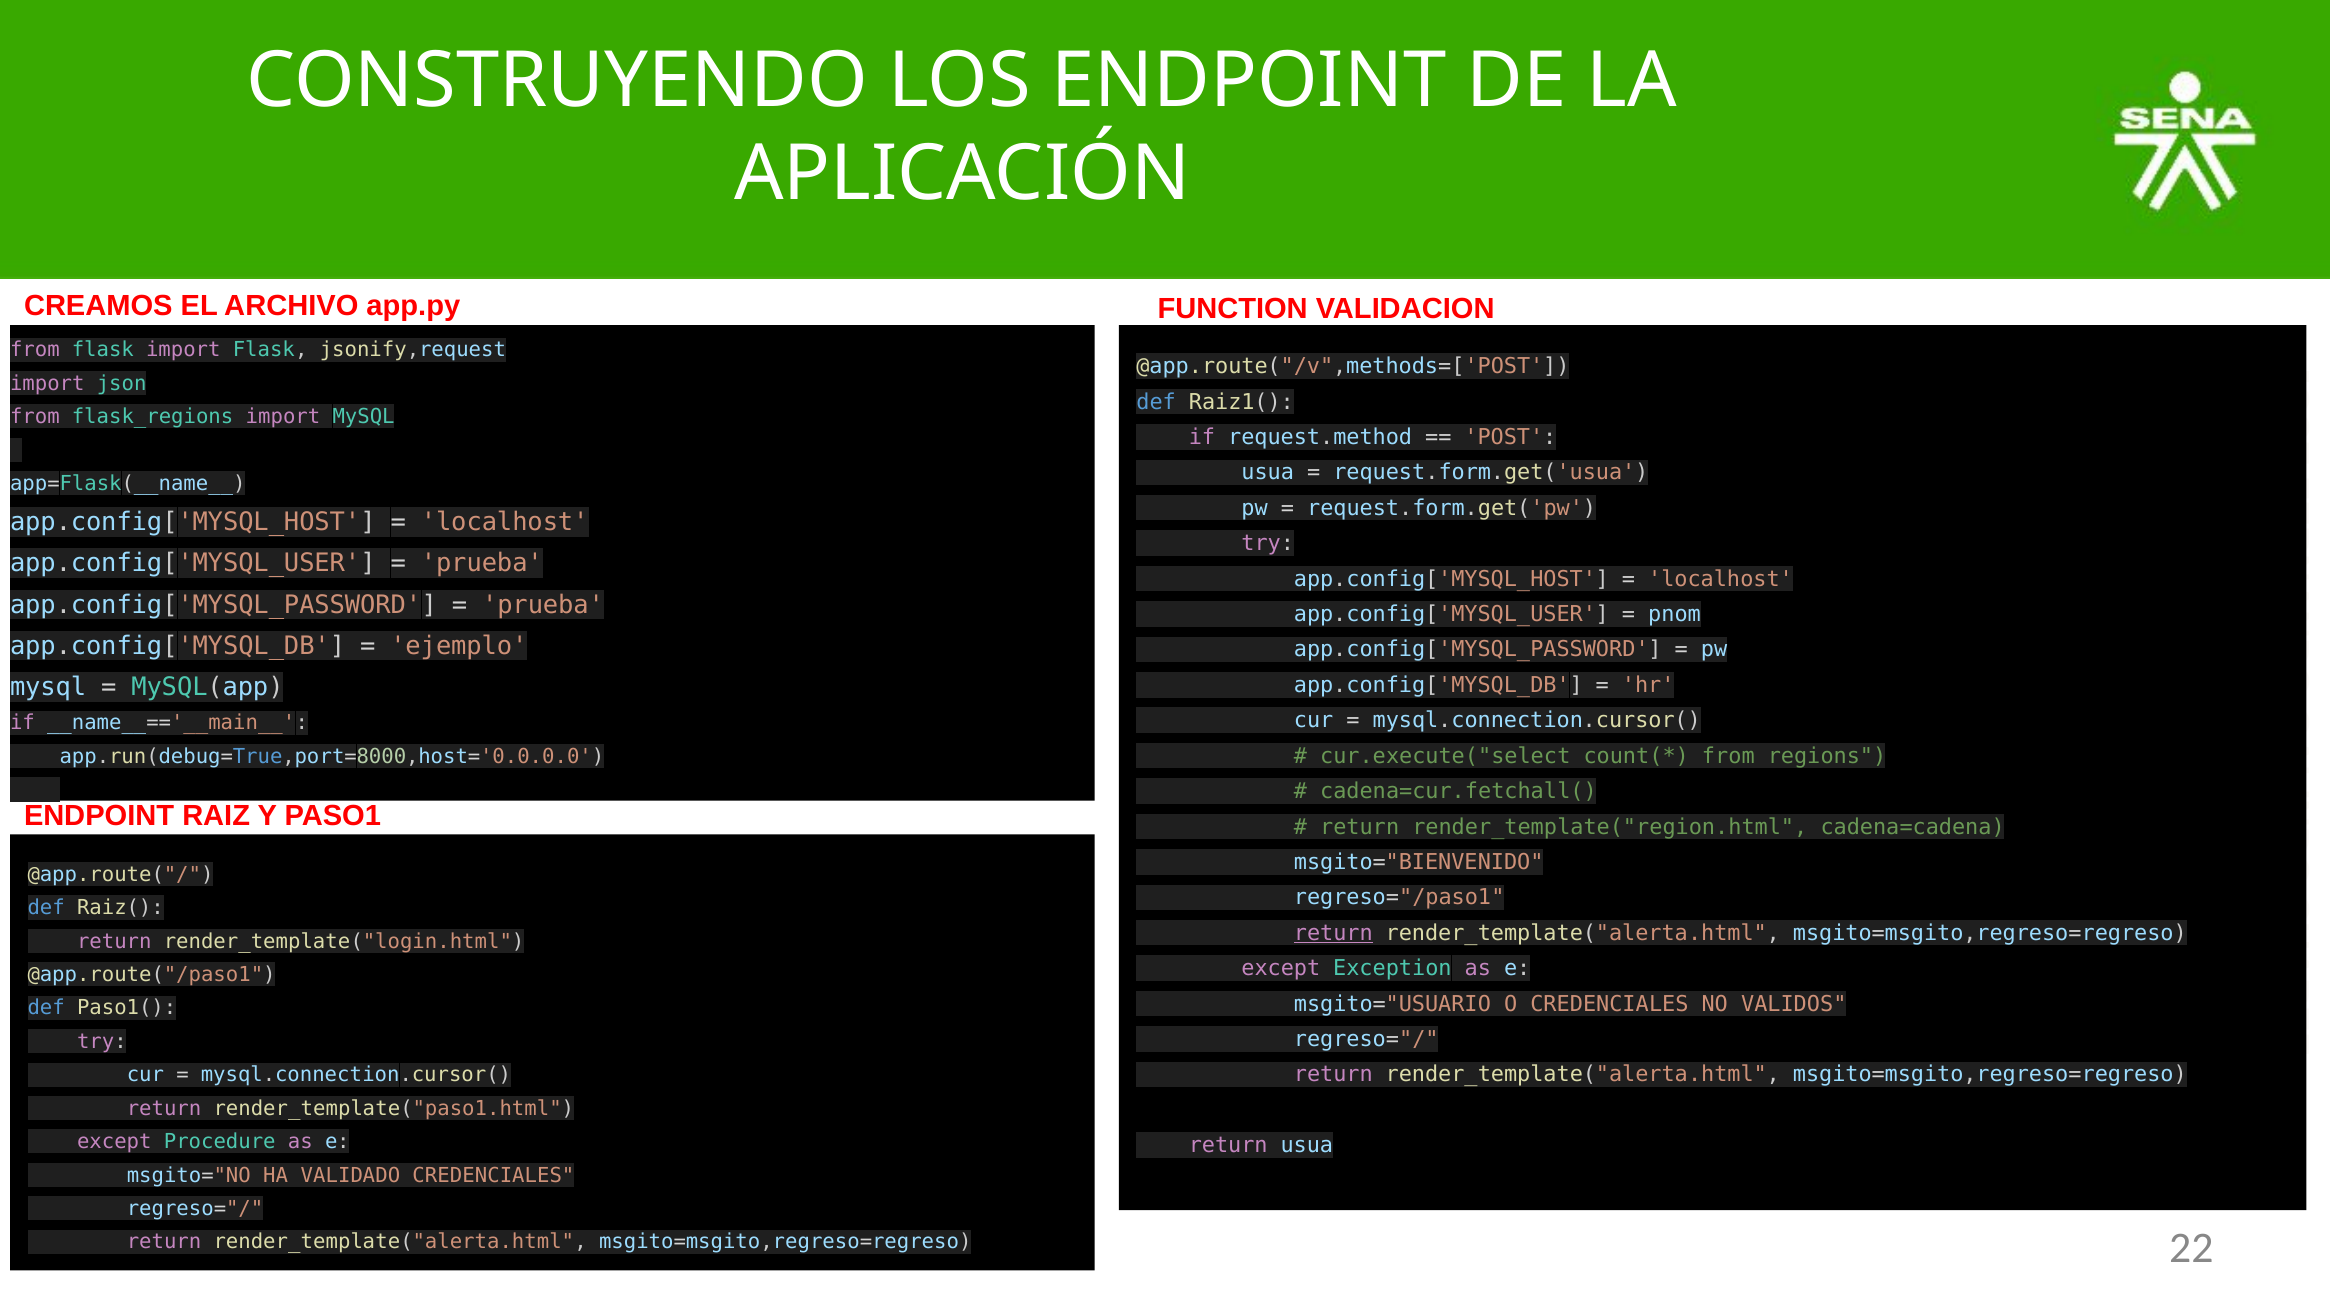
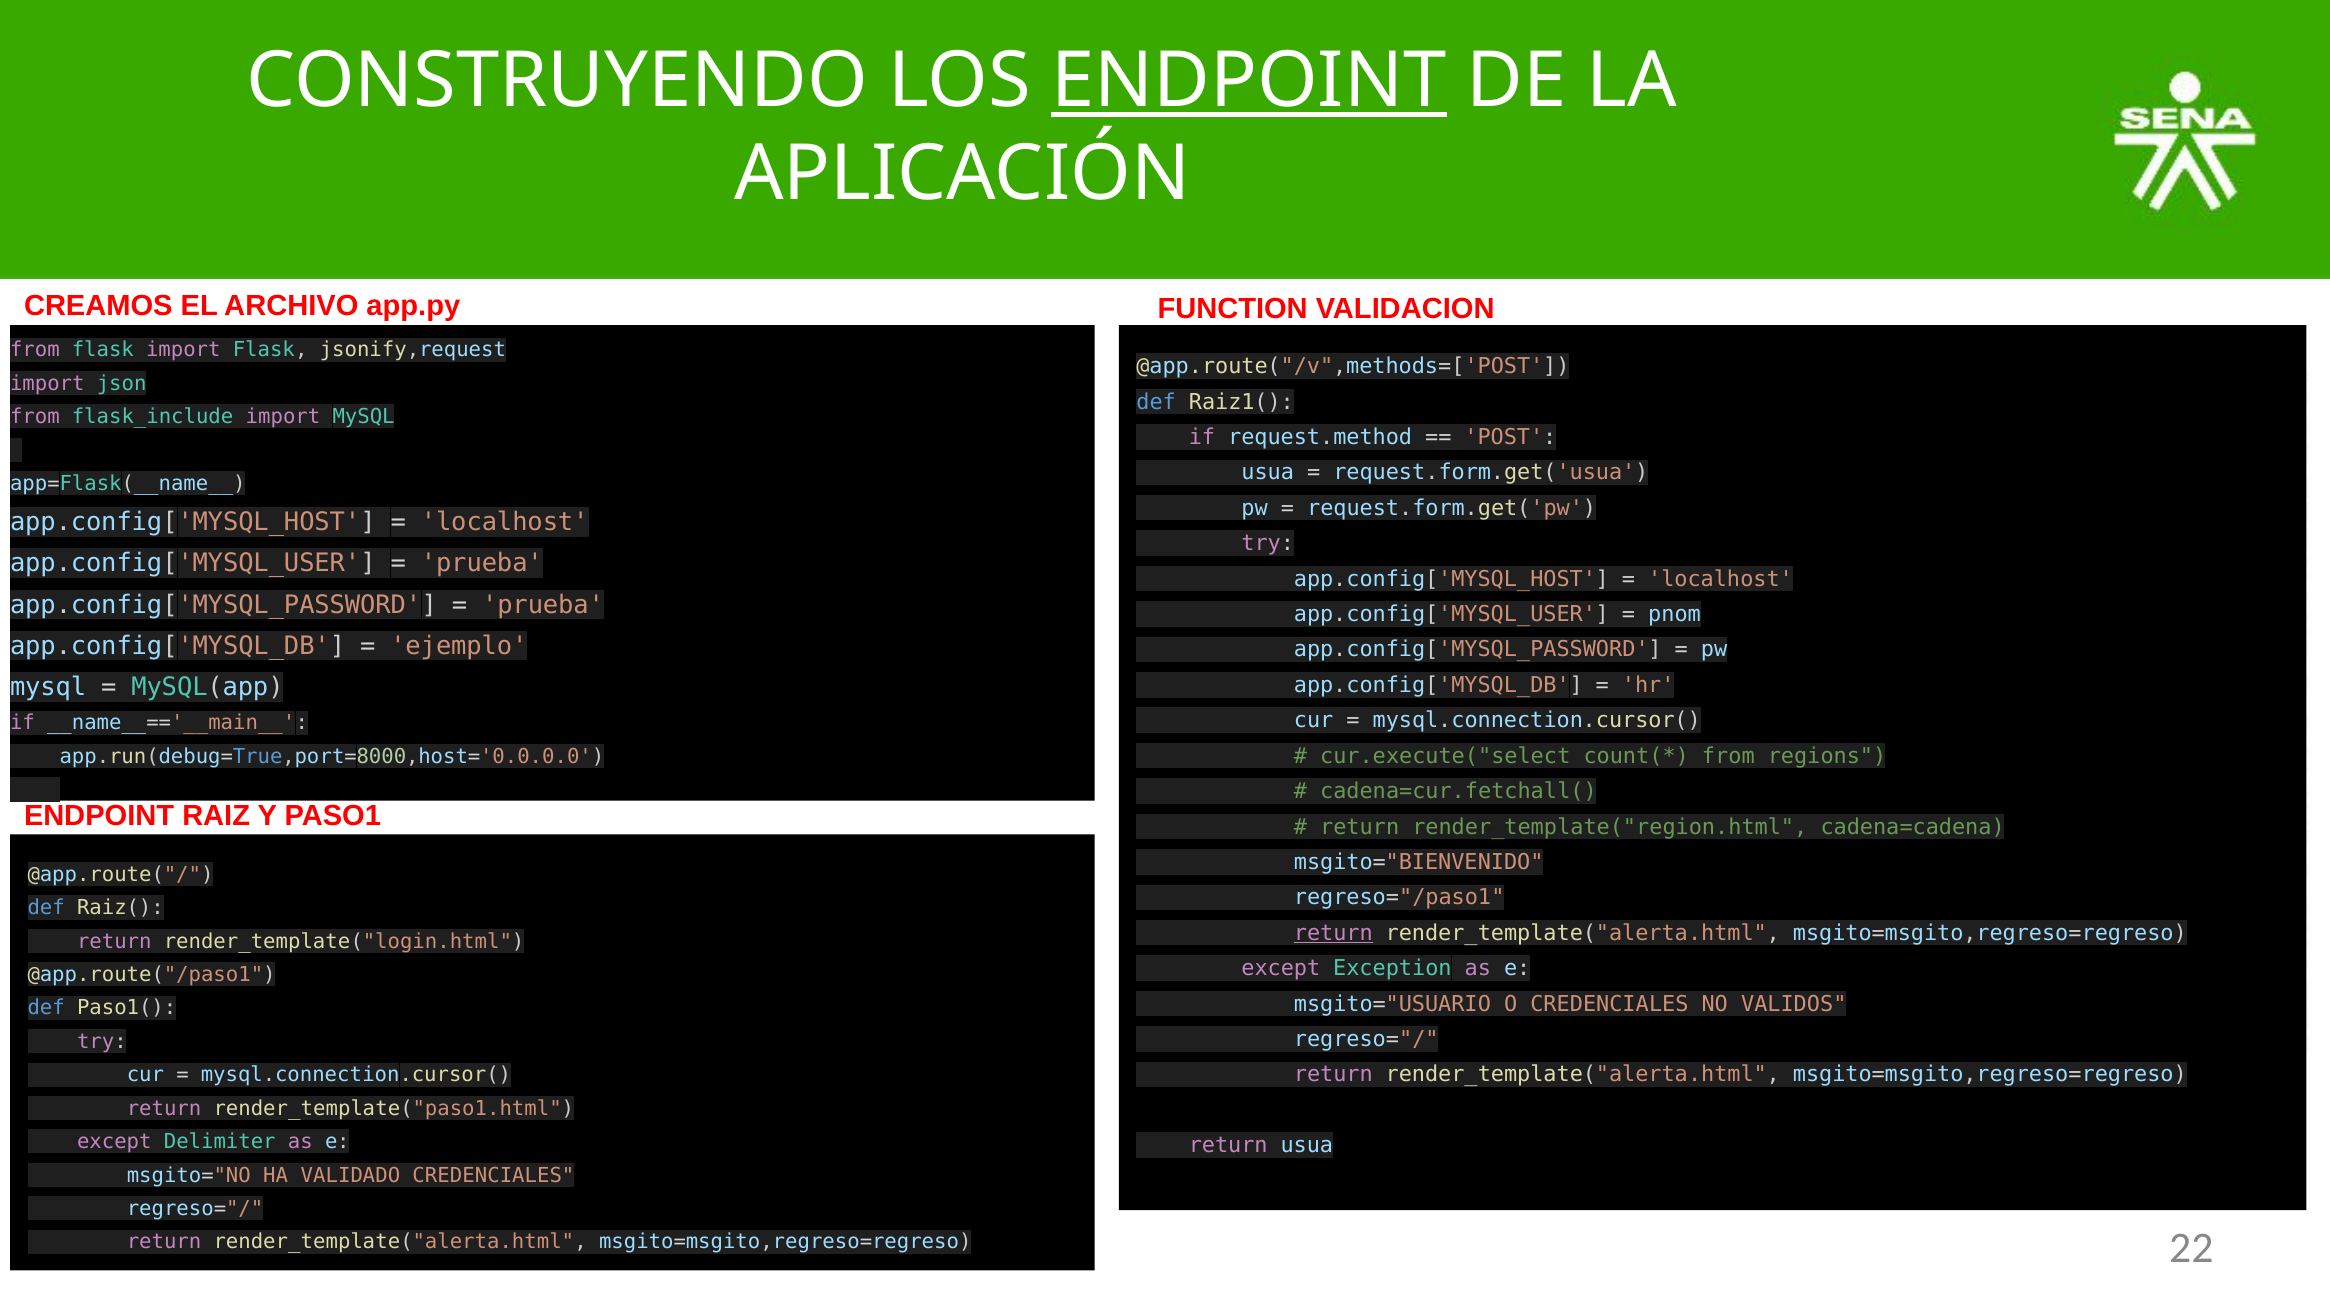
ENDPOINT underline: none -> present (1249, 81)
flask_regions: flask_regions -> flask_include (153, 417)
Procedure: Procedure -> Delimiter (220, 1142)
